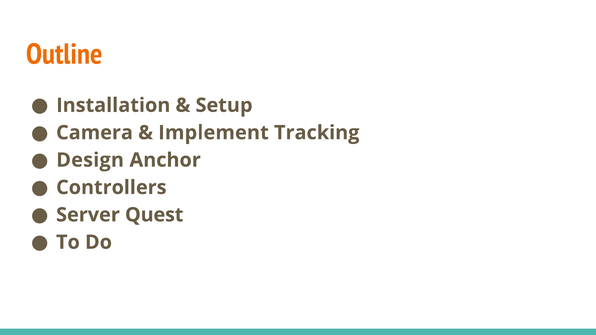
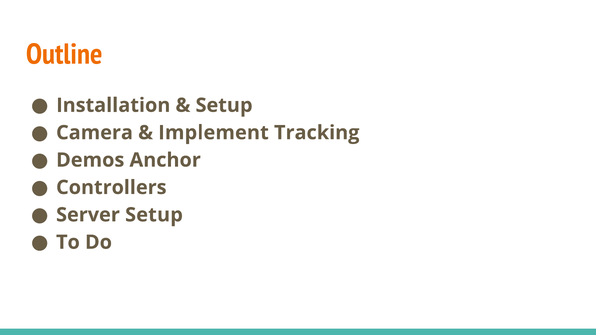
Design: Design -> Demos (90, 160)
Server Quest: Quest -> Setup (154, 215)
